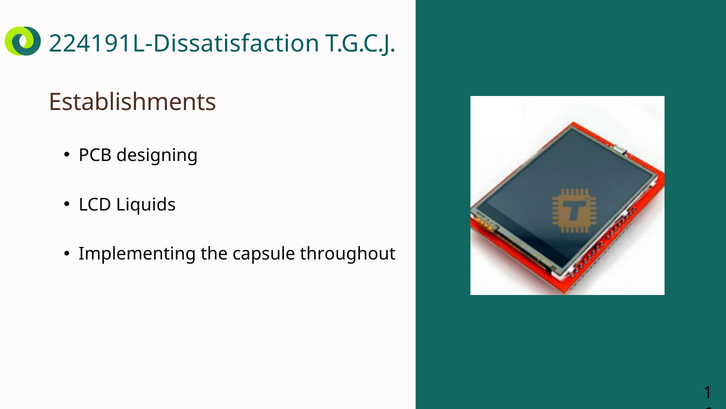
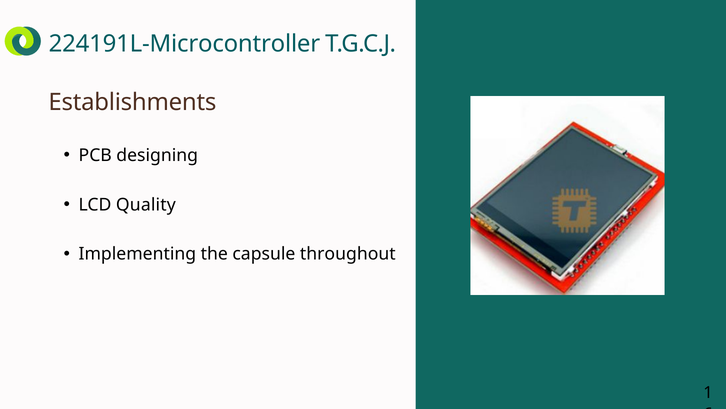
224191L-Dissatisfaction: 224191L-Dissatisfaction -> 224191L-Microcontroller (184, 44)
Liquids: Liquids -> Quality (146, 205)
